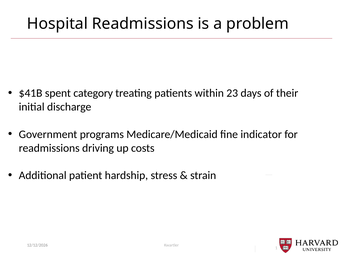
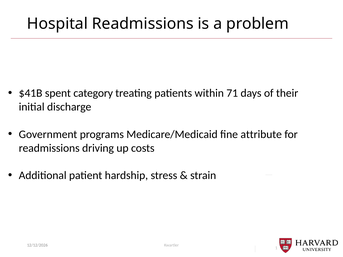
23: 23 -> 71 (232, 93)
indicator: indicator -> attribute (261, 134)
